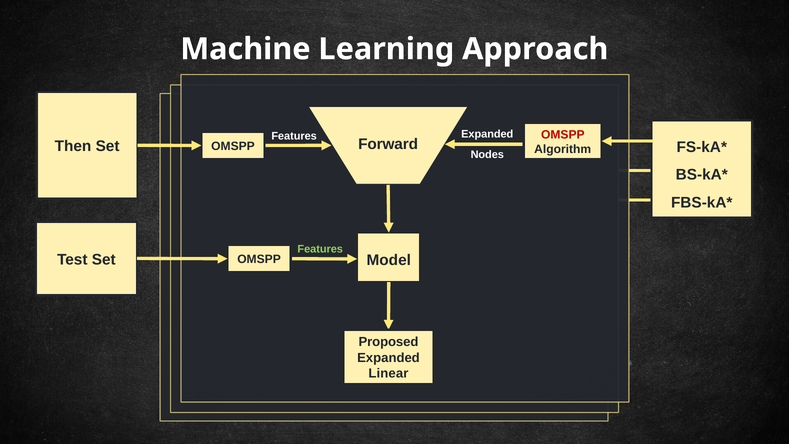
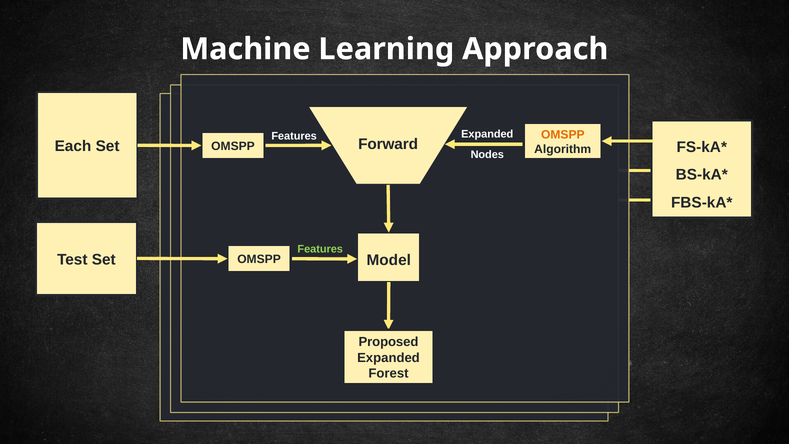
OMSPP colour: red -> orange (563, 135)
Then: Then -> Each (73, 146)
Linear: Linear -> Forest (388, 373)
